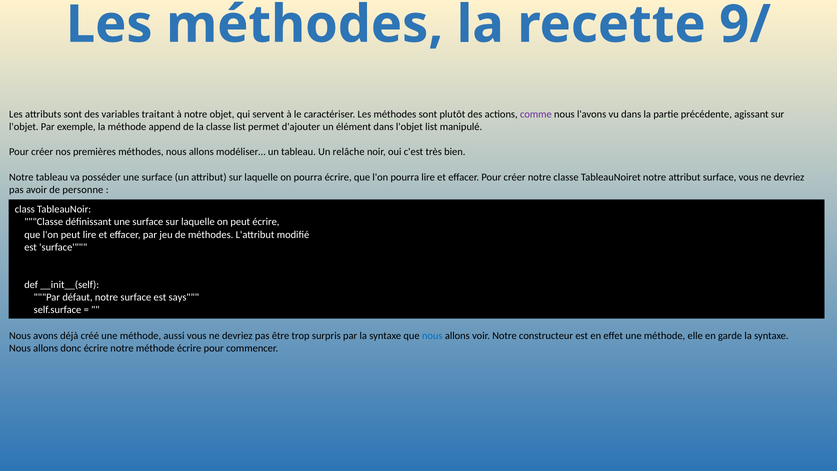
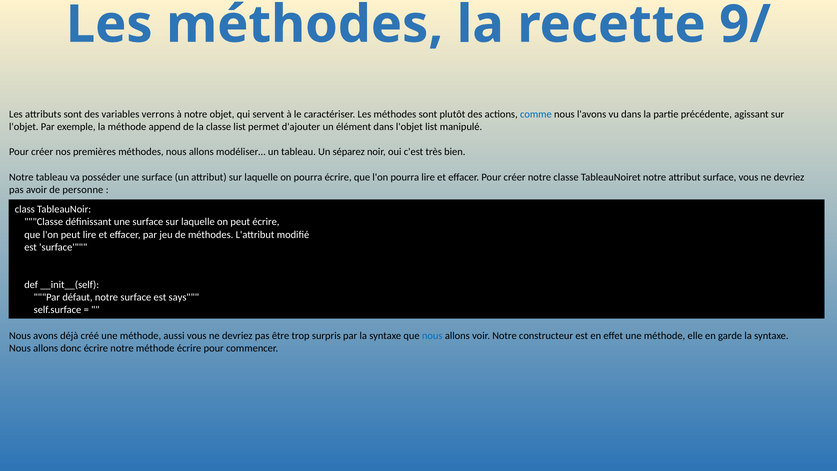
traitant: traitant -> verrons (158, 114)
comme colour: purple -> blue (536, 114)
relâche: relâche -> séparez (349, 152)
